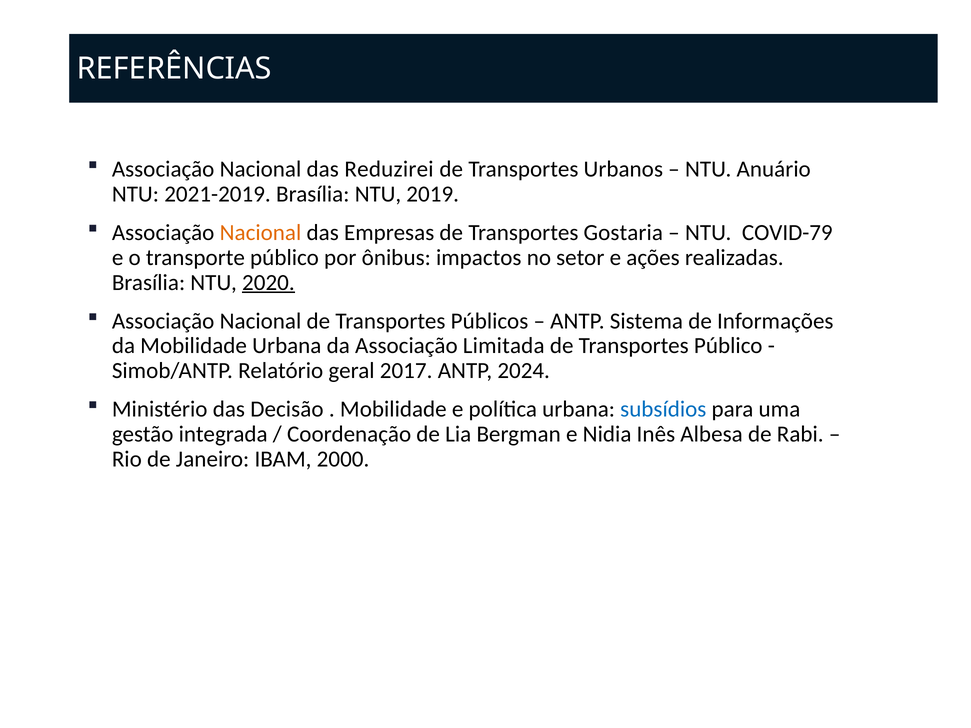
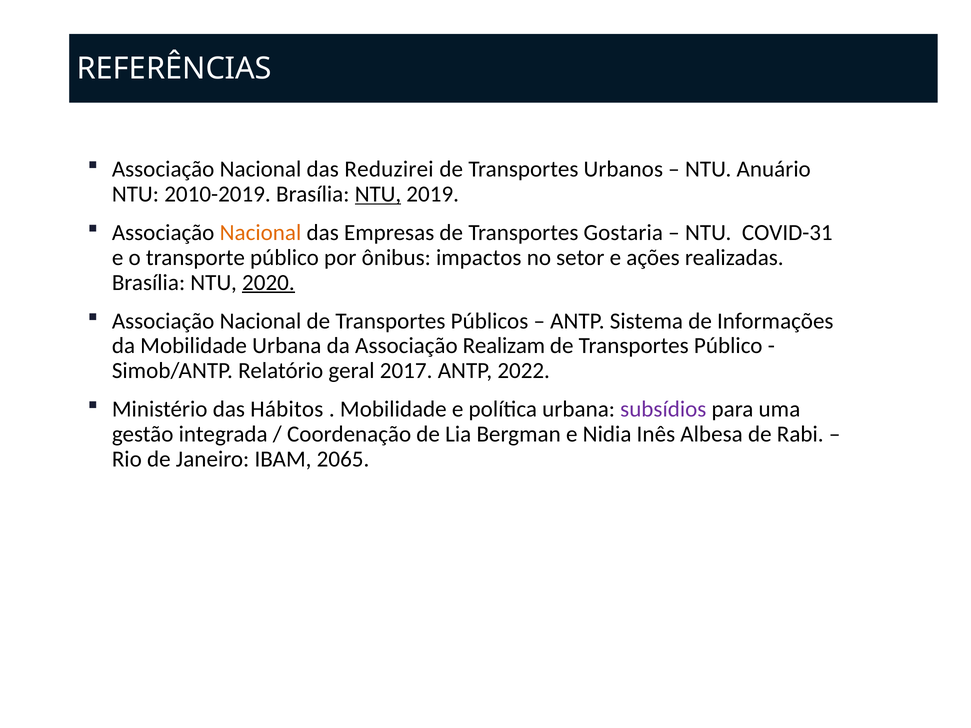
2021-2019: 2021-2019 -> 2010-2019 (218, 194)
NTU underline: none -> present (378, 194)
COVID-79: COVID-79 -> COVID-31 (787, 233)
Limitada: Limitada -> Realizam (504, 346)
2024: 2024 -> 2022 (524, 371)
Decisão: Decisão -> Hábitos (287, 409)
subsídios colour: blue -> purple (663, 409)
2000: 2000 -> 2065 (343, 459)
